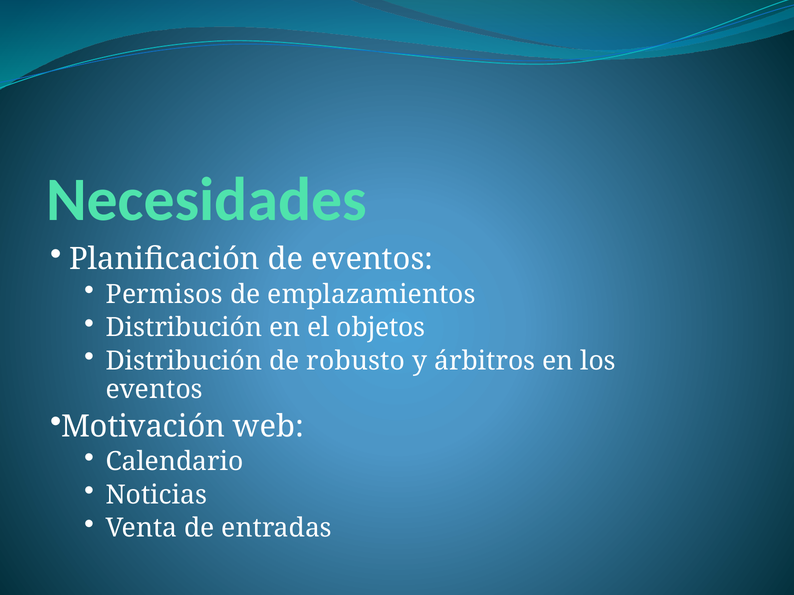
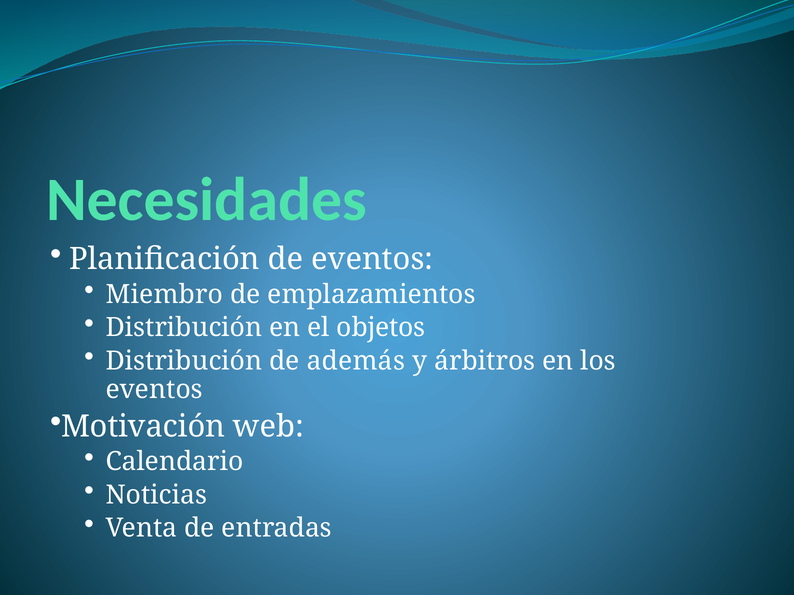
Permisos: Permisos -> Miembro (164, 295)
robusto: robusto -> además (356, 361)
